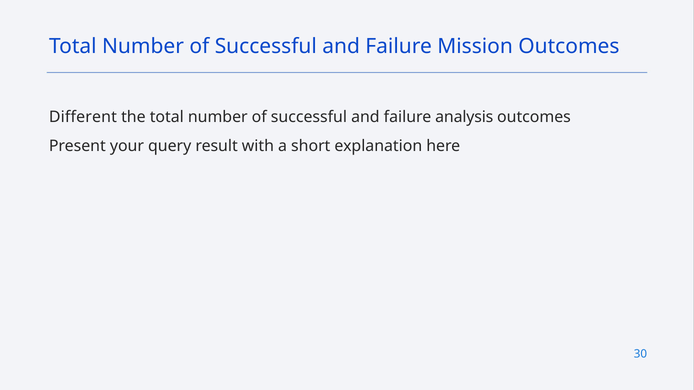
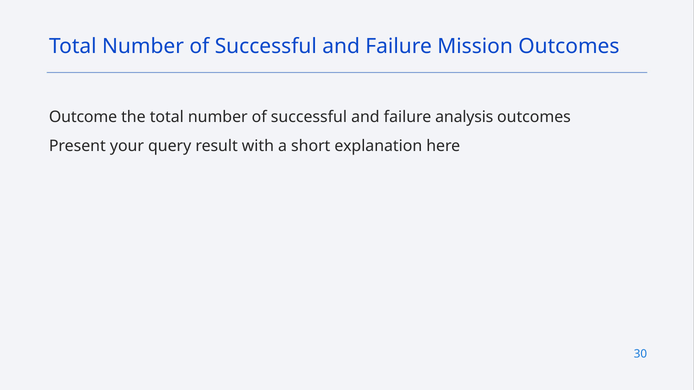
Different: Different -> Outcome (83, 117)
